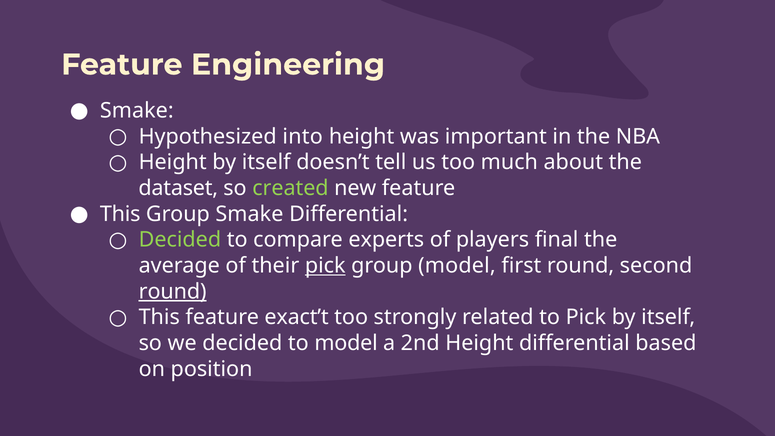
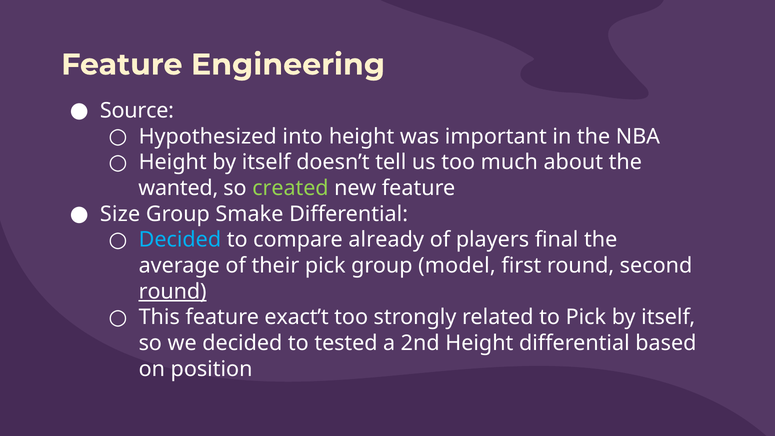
Smake: Smake -> Source (137, 111)
dataset: dataset -> wanted (178, 188)
This: This -> Size (120, 214)
Decided colour: light green -> light blue (180, 240)
experts: experts -> already (386, 240)
pick underline: present -> none (325, 266)
to model: model -> tested (346, 343)
